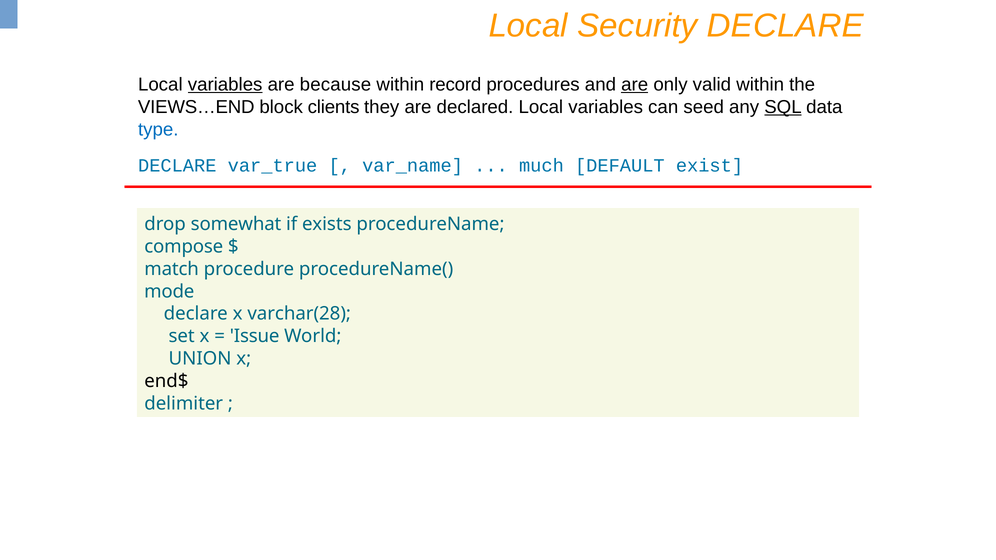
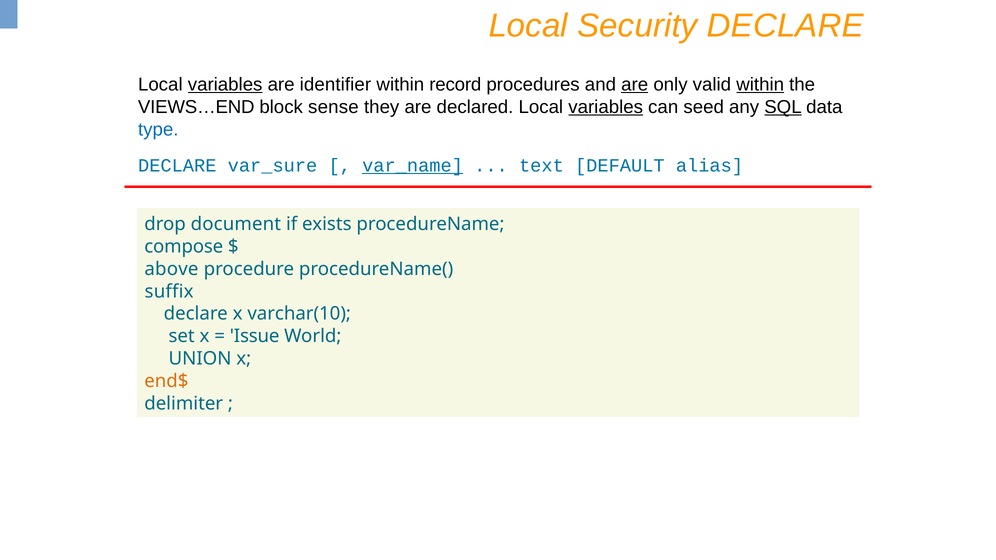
because: because -> identifier (335, 85)
within underline: none -> present (760, 85)
clients: clients -> sense (333, 107)
variables underline: none -> present (606, 107)
var_true: var_true -> var_sure (273, 166)
var_name underline: none -> present (413, 166)
much: much -> text (541, 166)
exist: exist -> alias (709, 166)
somewhat: somewhat -> document (236, 224)
match: match -> above (171, 269)
mode: mode -> suffix (169, 292)
varchar(28: varchar(28 -> varchar(10 (299, 314)
end$ colour: black -> orange (166, 381)
